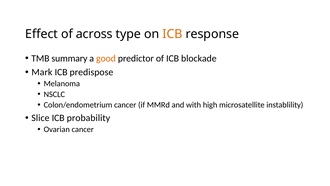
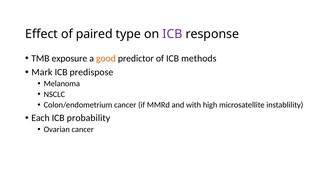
across: across -> paired (94, 34)
ICB colour: orange -> purple (172, 34)
summary: summary -> exposure (69, 58)
blockade: blockade -> methods (199, 58)
Slice: Slice -> Each (40, 118)
